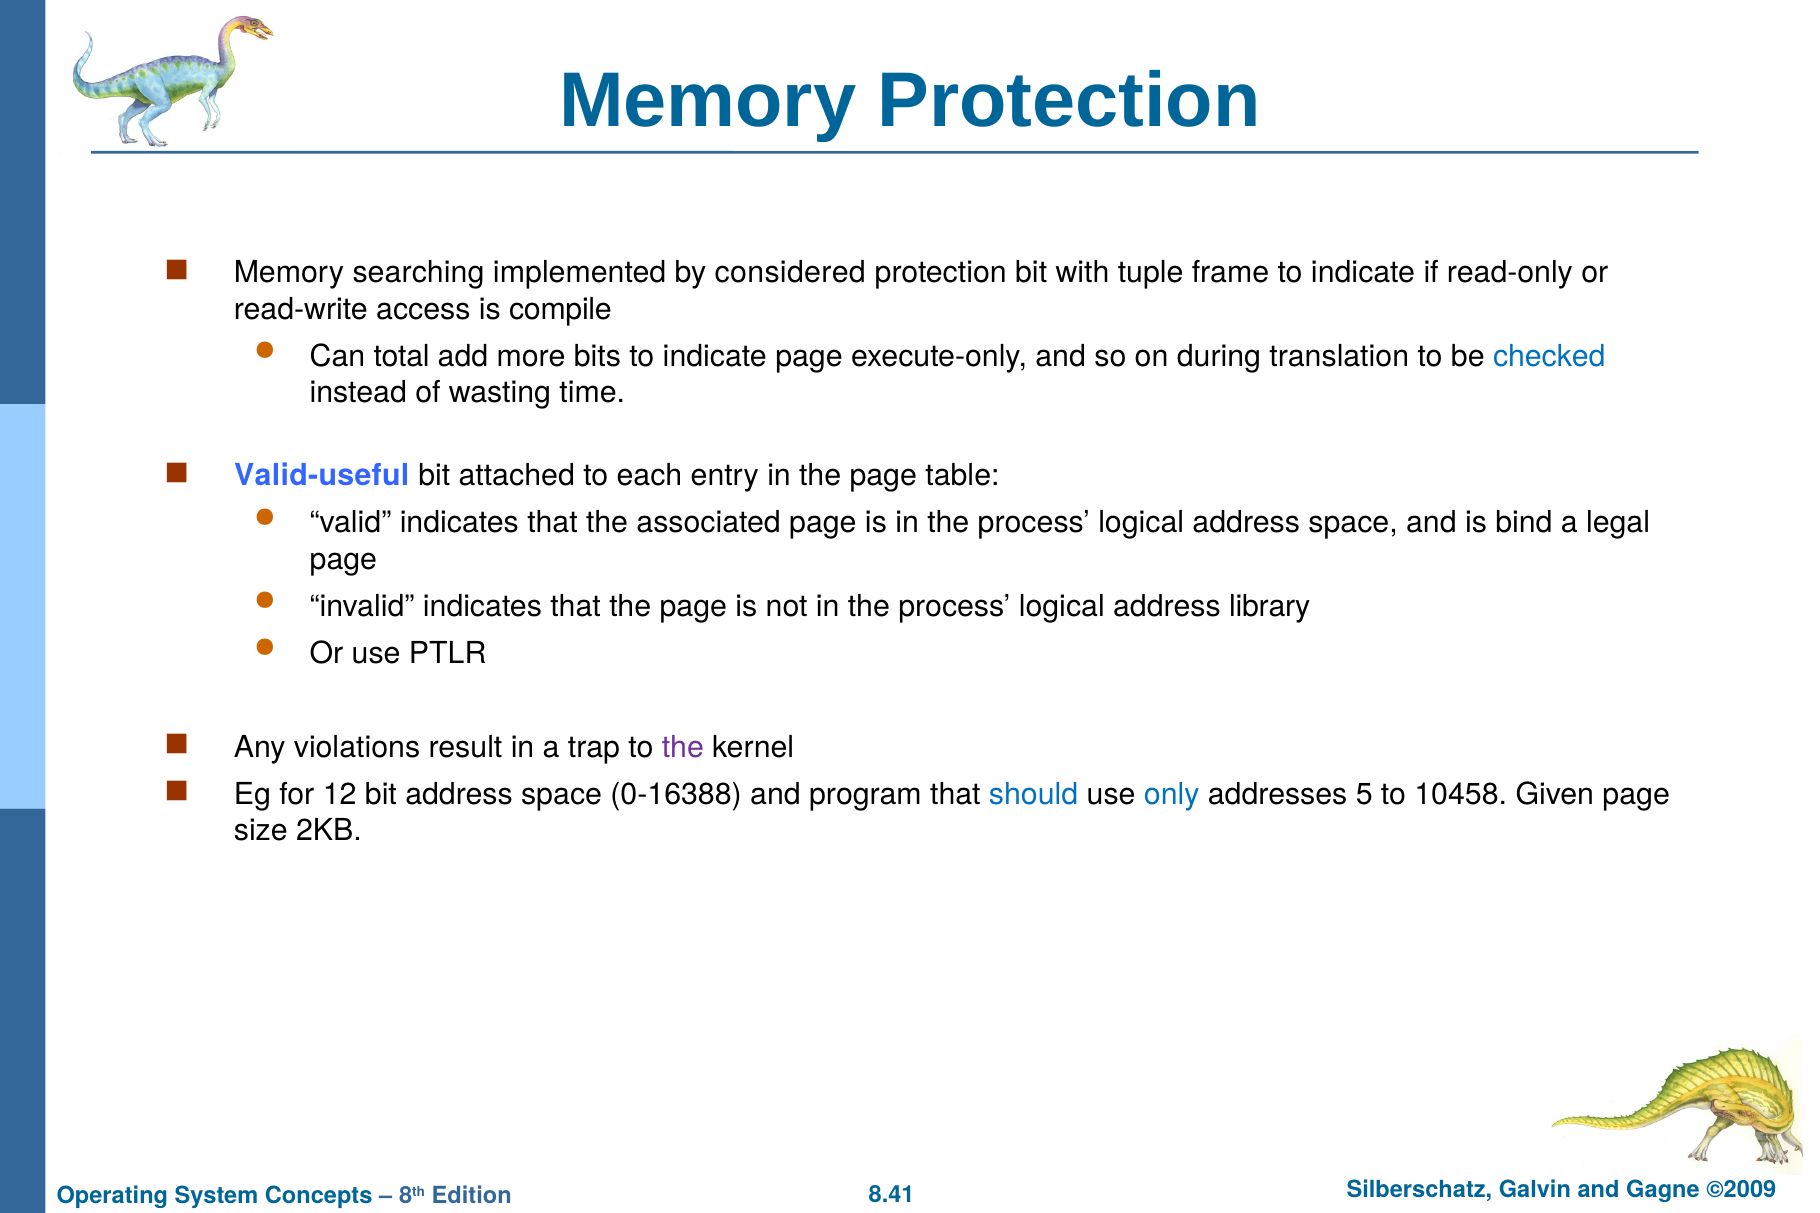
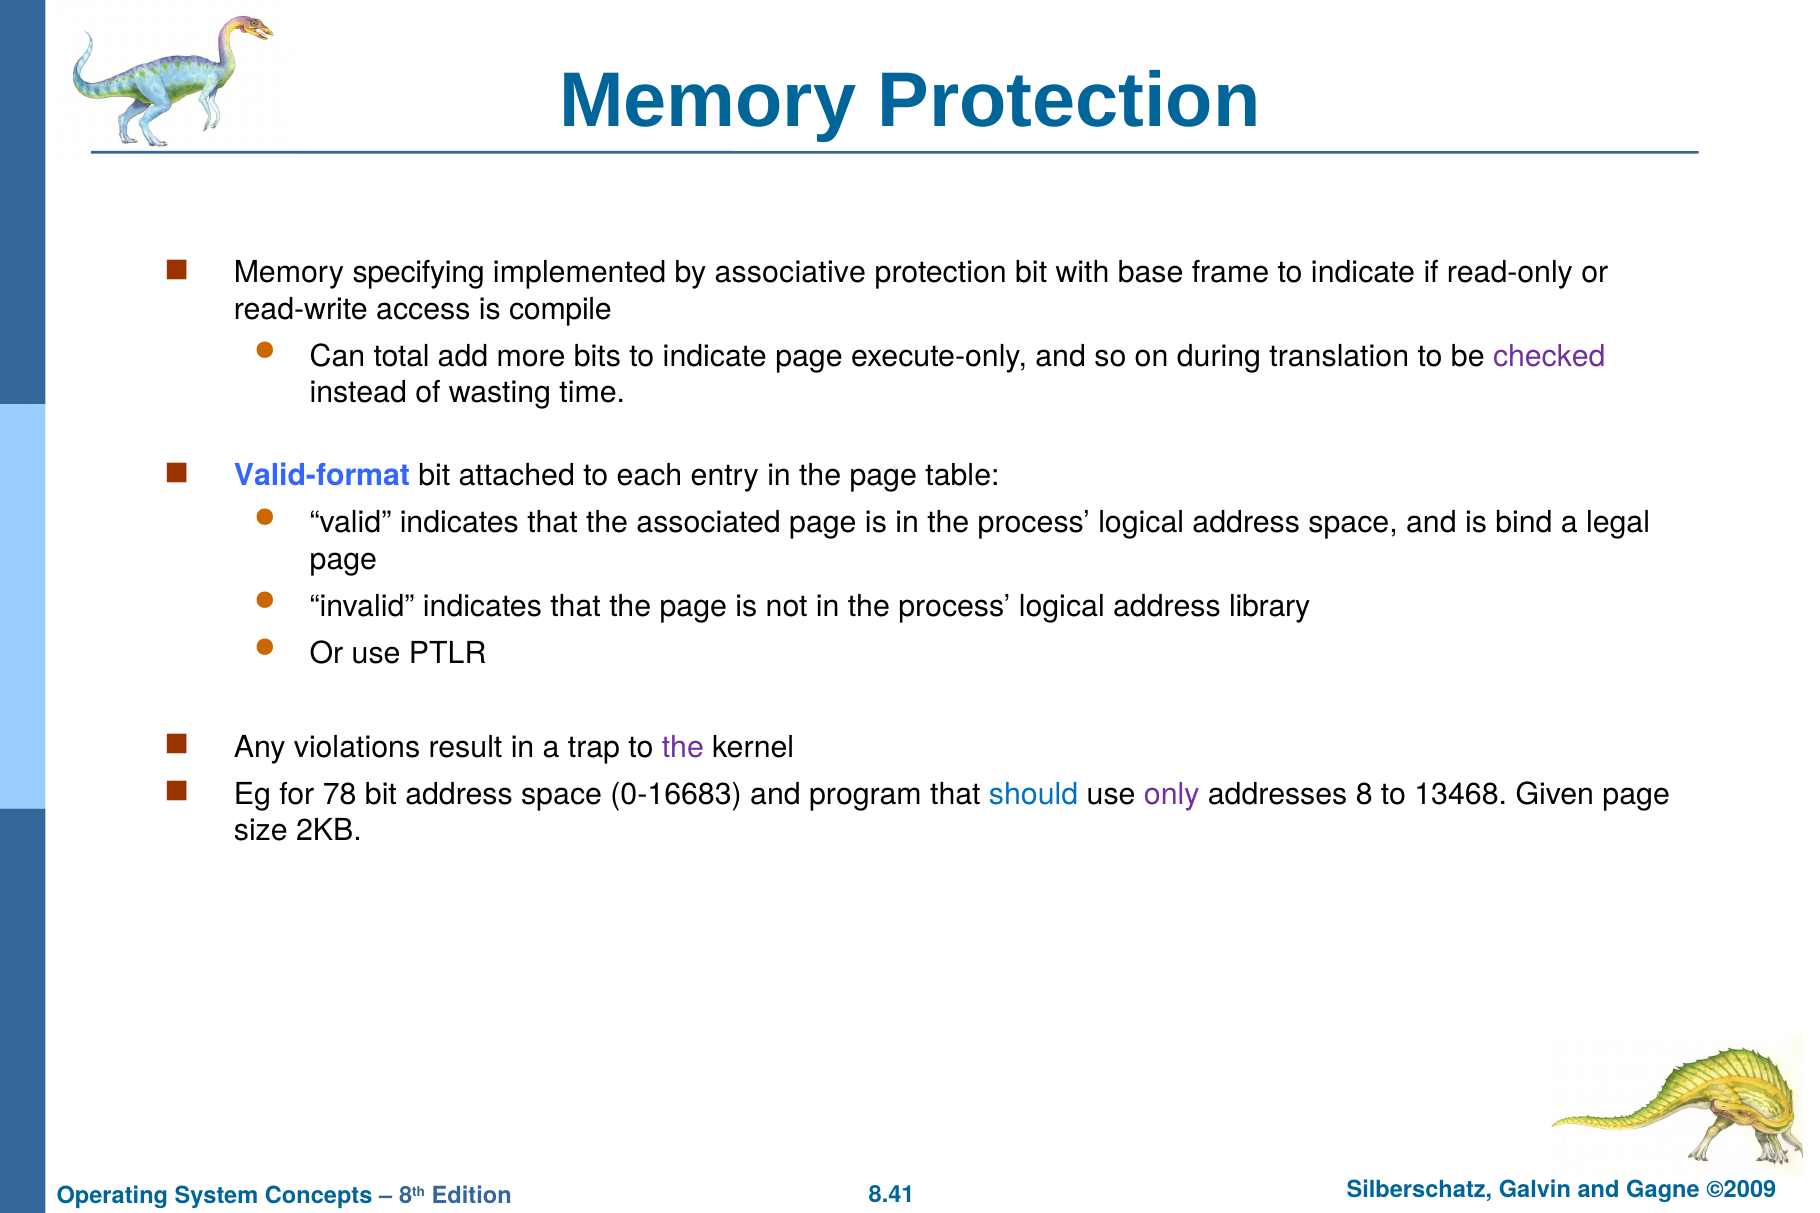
searching: searching -> specifying (419, 273)
considered: considered -> associative (790, 273)
tuple: tuple -> base (1151, 273)
checked colour: blue -> purple (1549, 356)
Valid-useful: Valid-useful -> Valid-format (322, 476)
12: 12 -> 78 (340, 794)
0-16388: 0-16388 -> 0-16683 (676, 794)
only colour: blue -> purple (1172, 794)
5: 5 -> 8 (1364, 794)
10458: 10458 -> 13468 (1461, 794)
